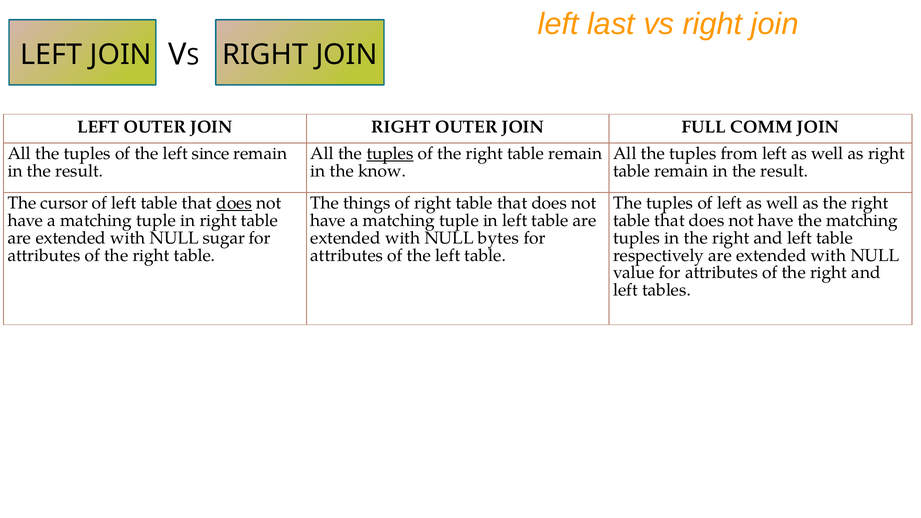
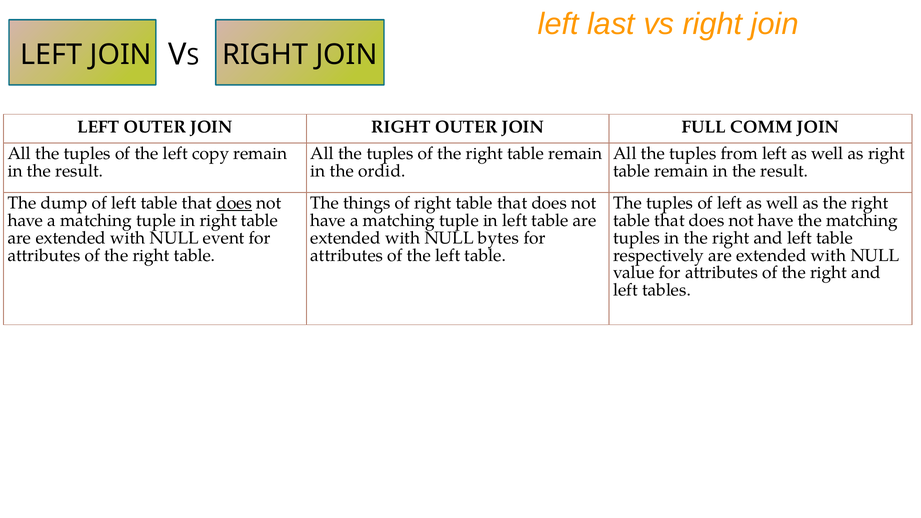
since: since -> copy (211, 154)
tuples underline: present -> none (390, 154)
know: know -> ordid (382, 171)
cursor: cursor -> dump (64, 203)
sugar: sugar -> event (224, 238)
